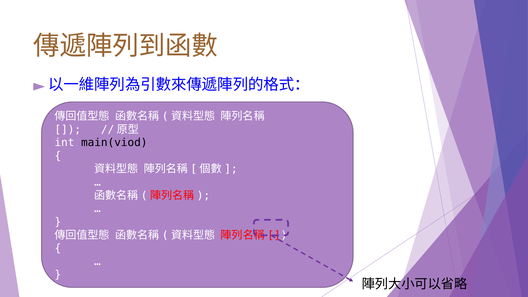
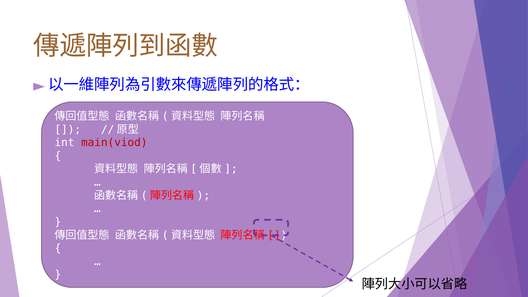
main(viod colour: black -> red (114, 143)
